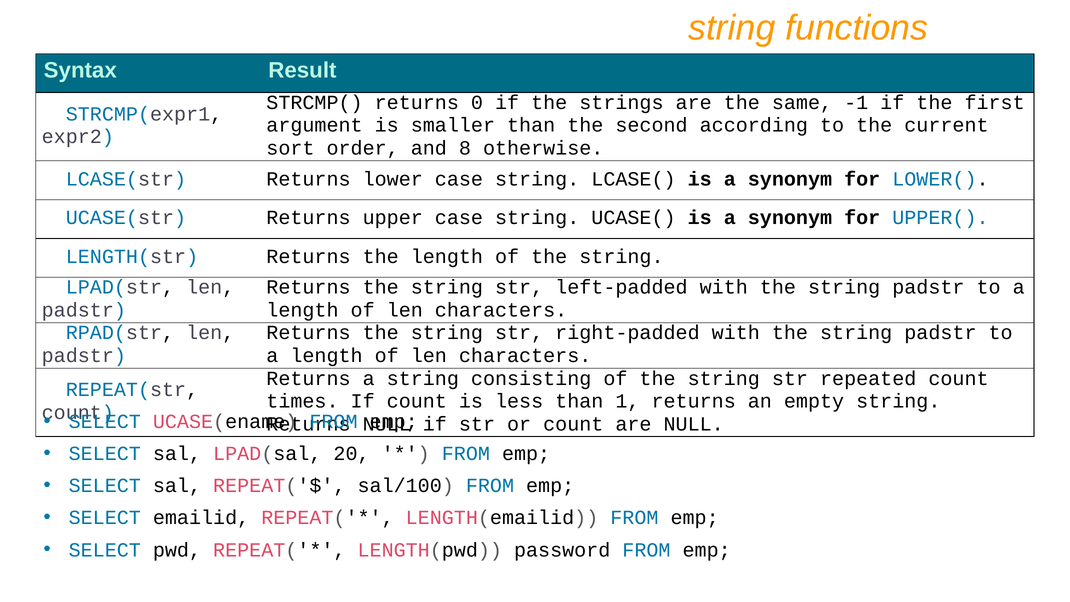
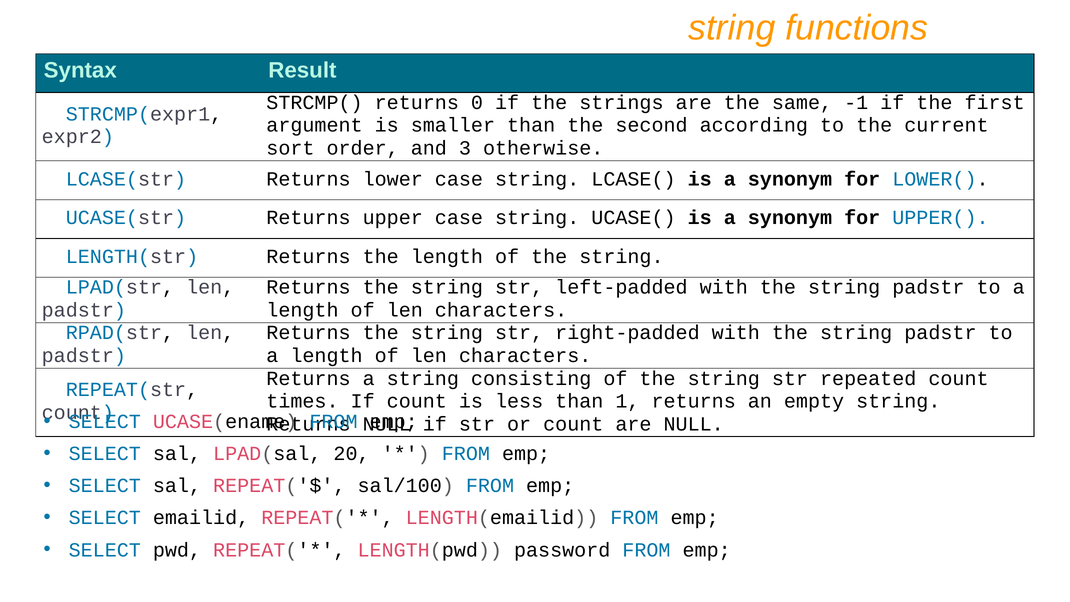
8: 8 -> 3 (465, 148)
